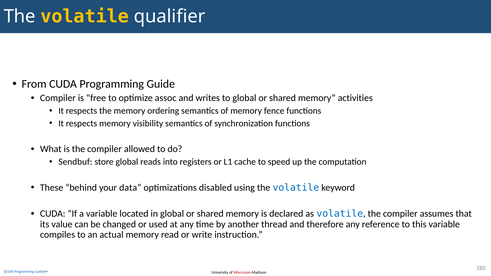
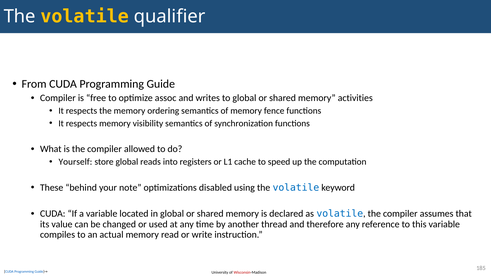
Sendbuf: Sendbuf -> Yourself (75, 162)
data: data -> note (130, 188)
